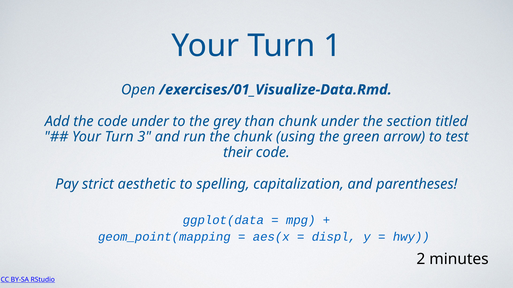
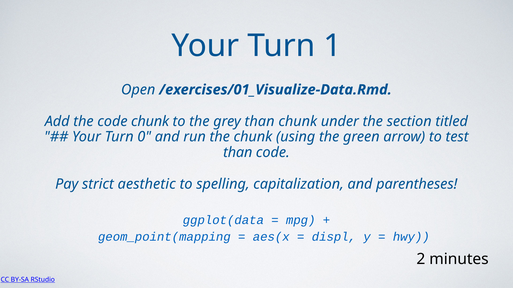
code under: under -> chunk (150, 122)
3: 3 -> 0 (144, 137)
their: their -> than (238, 153)
